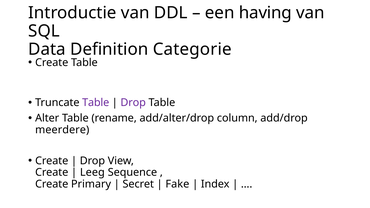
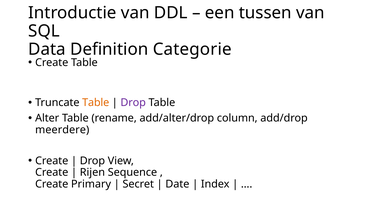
having: having -> tussen (265, 13)
Table colour: purple -> orange (96, 103)
Leeg: Leeg -> Rijen (92, 173)
Fake: Fake -> Date (177, 184)
